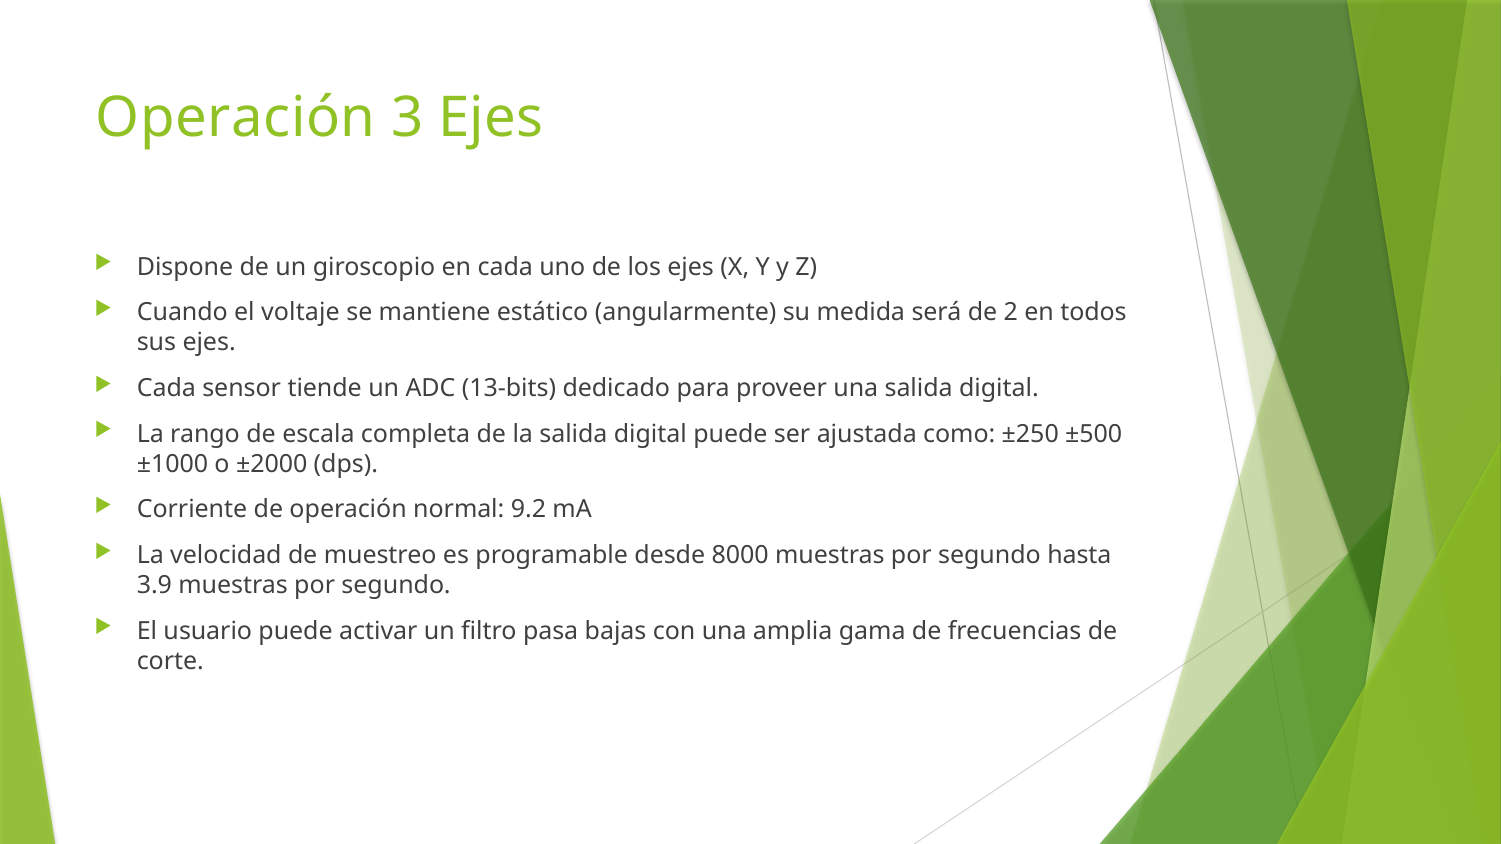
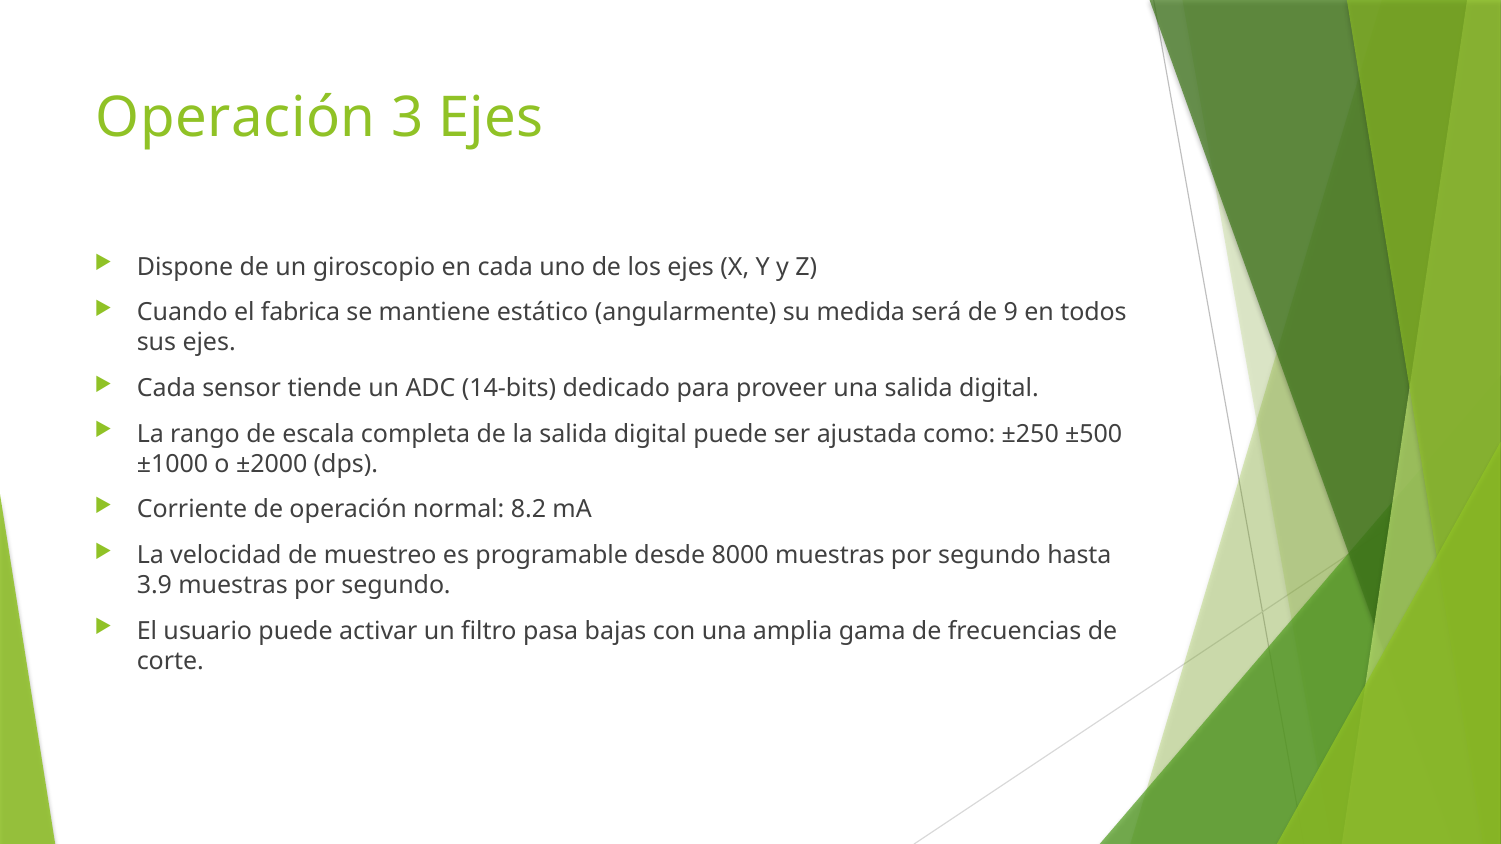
voltaje: voltaje -> fabrica (301, 313)
2: 2 -> 9 (1011, 313)
13-bits: 13-bits -> 14-bits (509, 388)
9.2: 9.2 -> 8.2 (528, 510)
